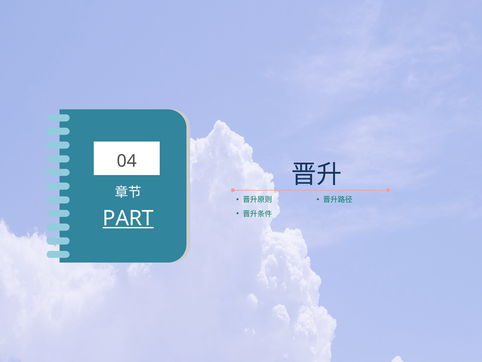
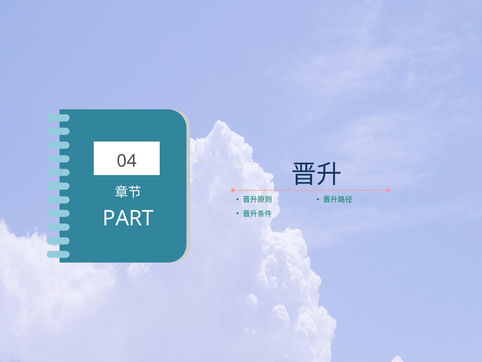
PART underline: present -> none (128, 218)
